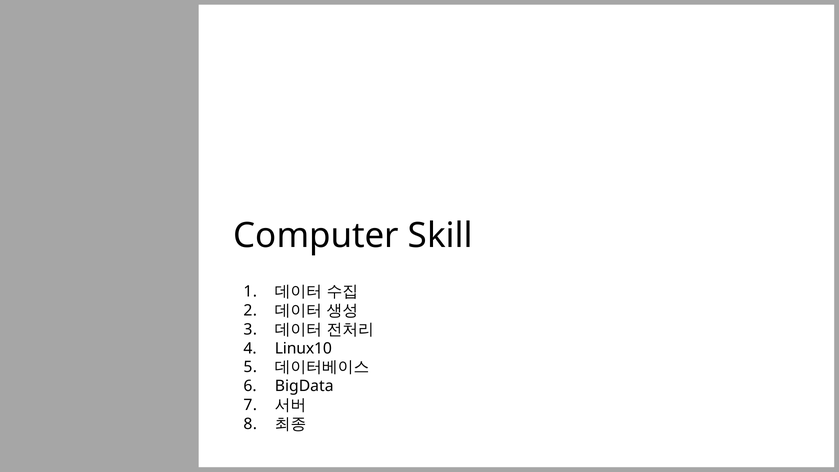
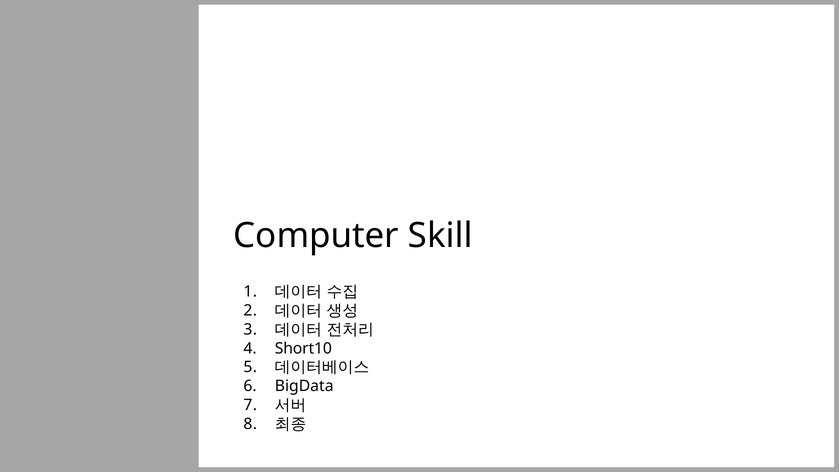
Linux10: Linux10 -> Short10 (303, 348)
